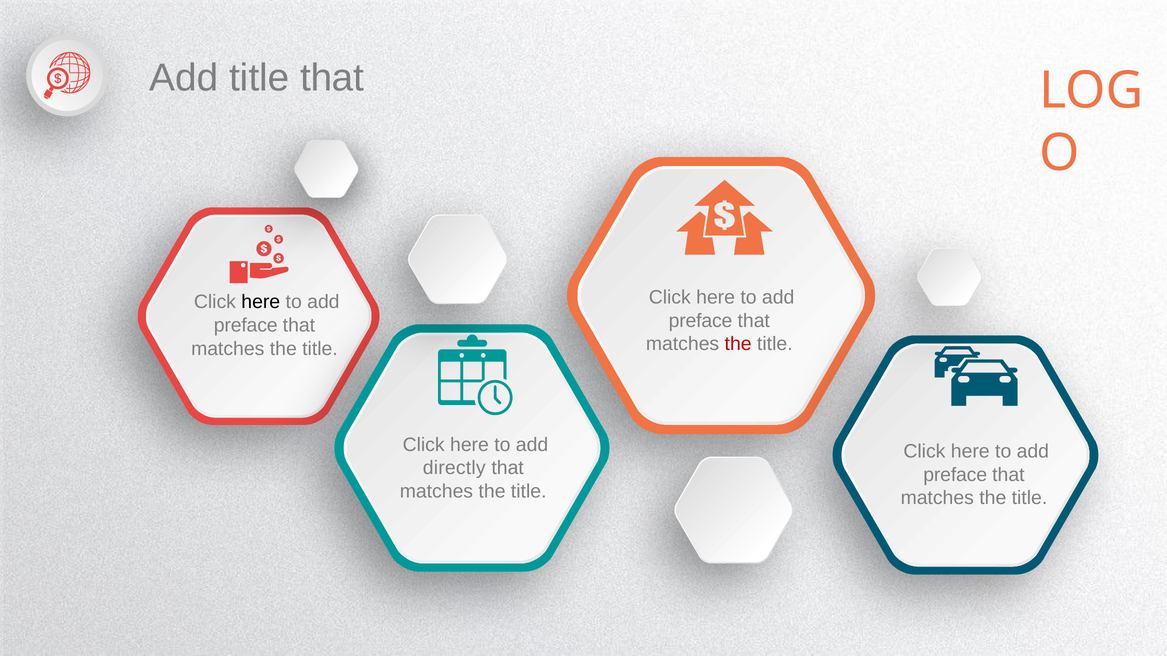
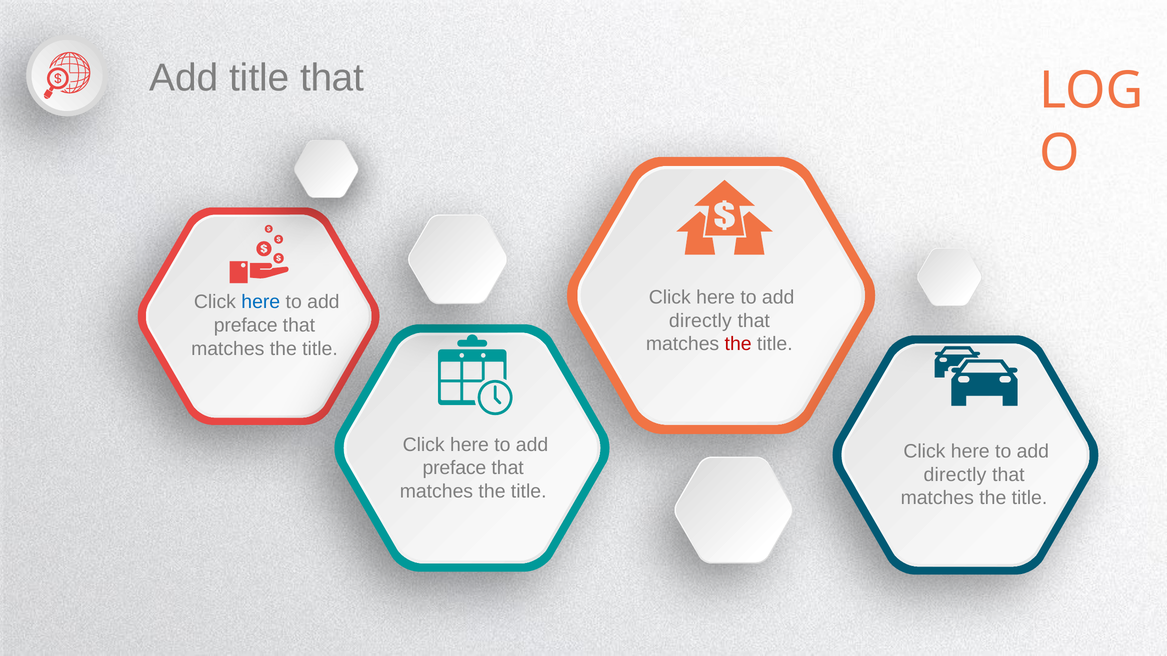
here colour: black -> blue (261, 302)
preface: preface -> directly (700, 321)
directly: directly -> preface (454, 468)
preface: preface -> directly (955, 475)
